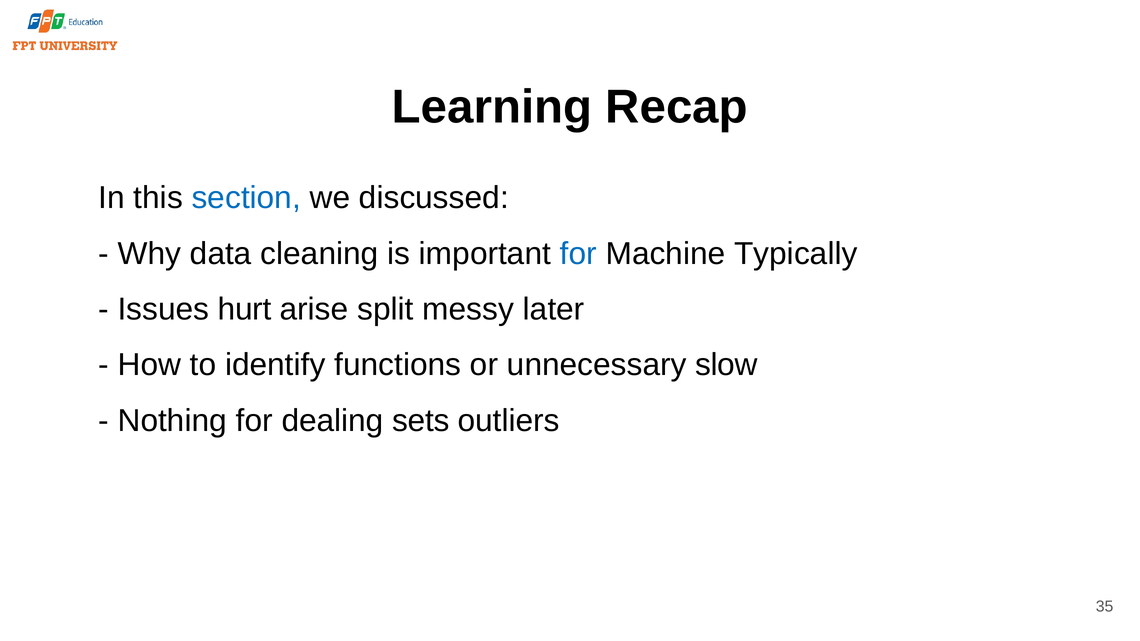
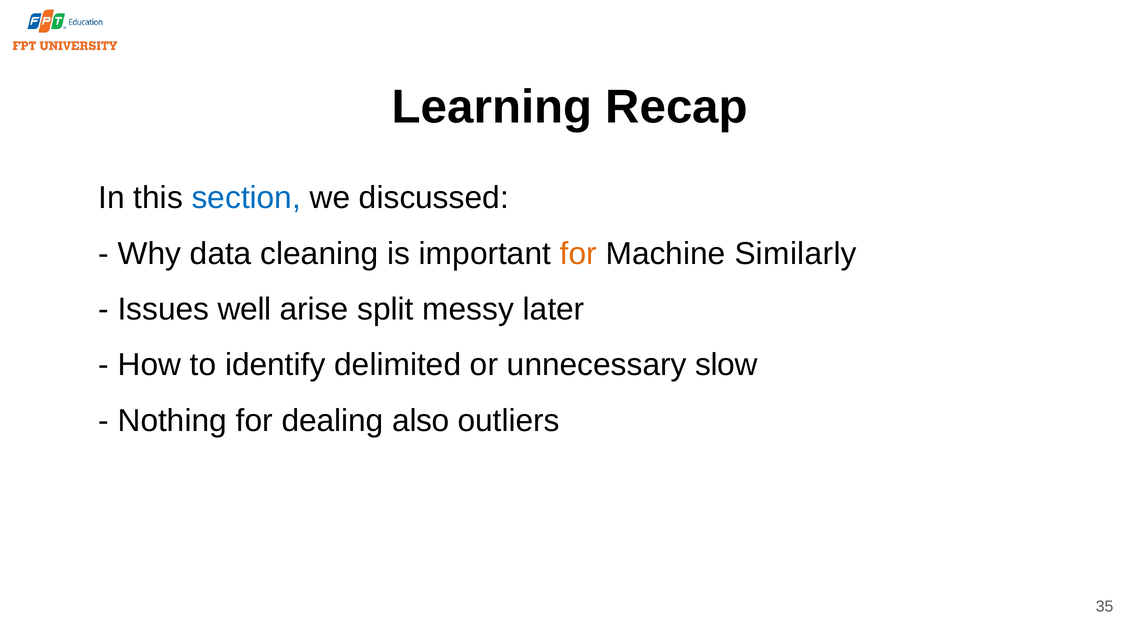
for colour: blue -> orange (578, 254)
Typically: Typically -> Similarly (796, 254)
hurt: hurt -> well (245, 309)
functions: functions -> delimited (398, 365)
sets: sets -> also (421, 421)
